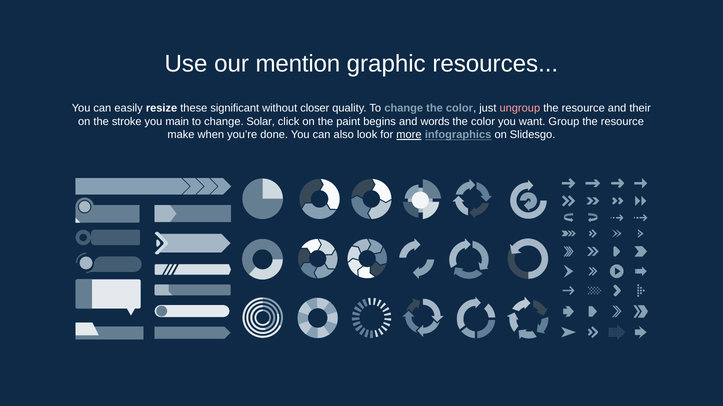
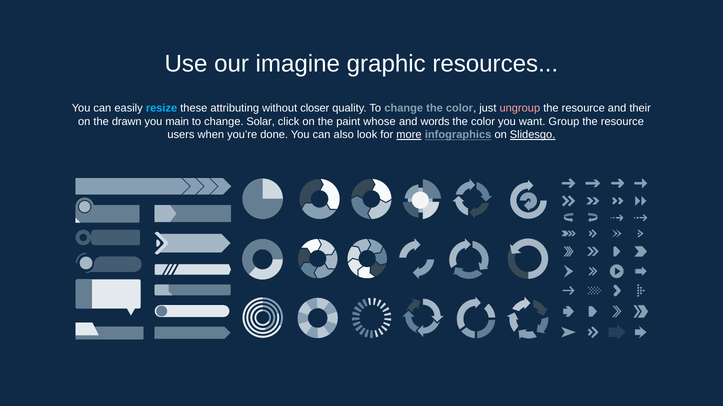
mention: mention -> imagine (298, 64)
resize colour: white -> light blue (162, 109)
significant: significant -> attributing (235, 109)
stroke: stroke -> drawn (127, 122)
begins: begins -> whose (380, 122)
make: make -> users (181, 135)
Slidesgo underline: none -> present (533, 135)
